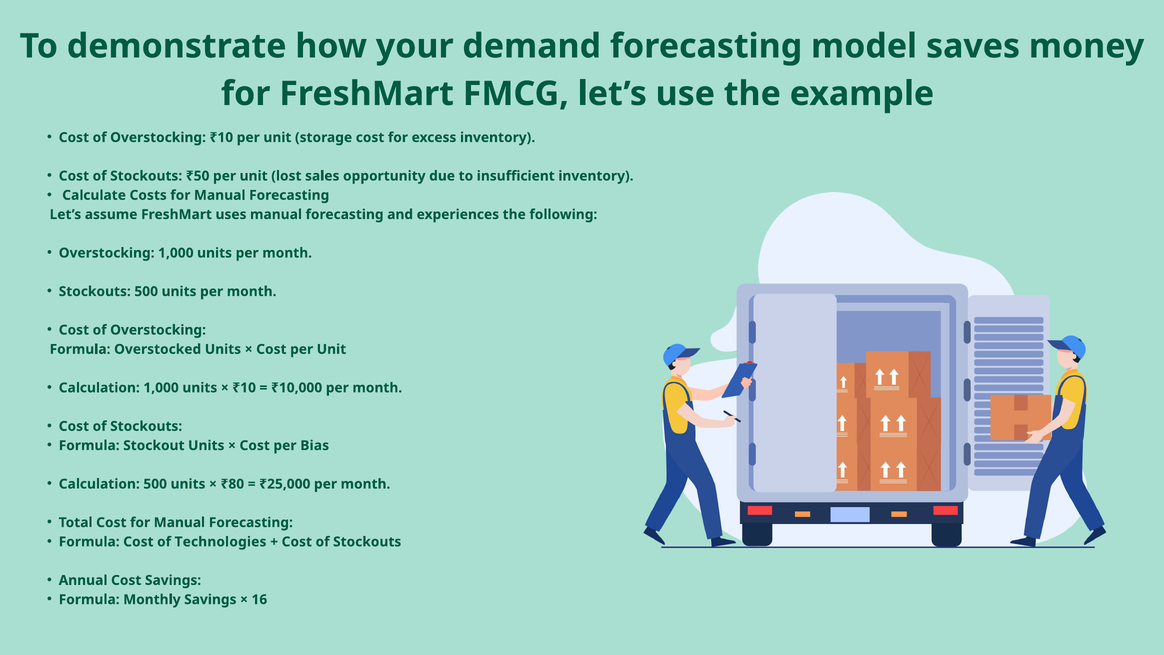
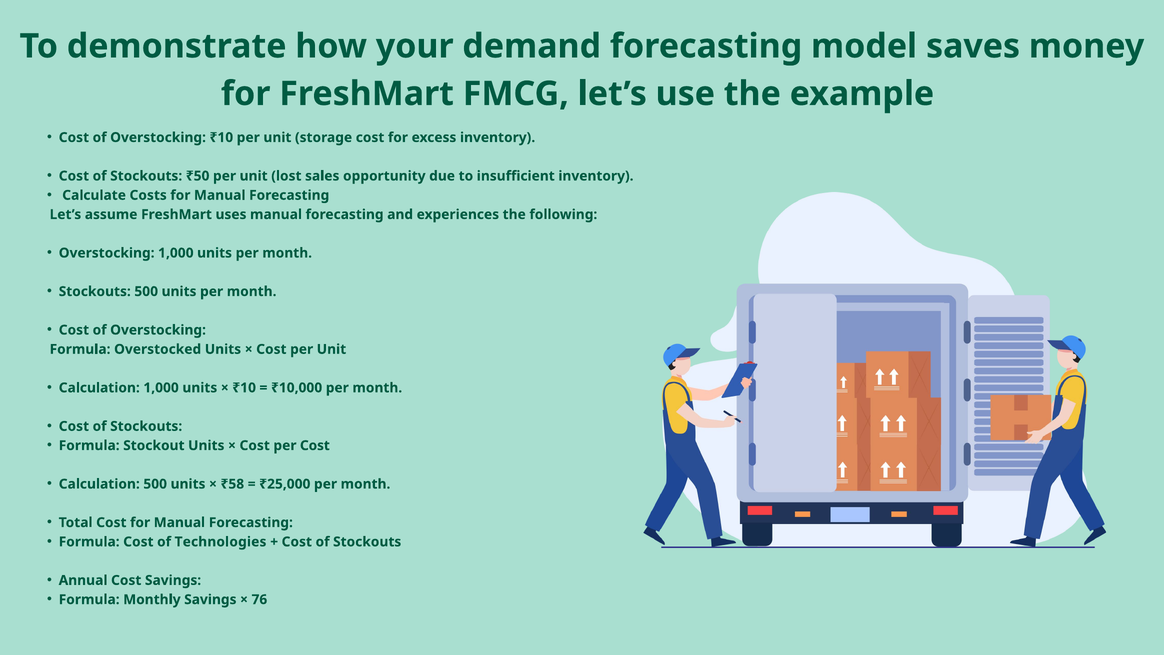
per Bias: Bias -> Cost (315, 445)
₹80: ₹80 -> ₹58 (232, 484)
16: 16 -> 76 (259, 599)
